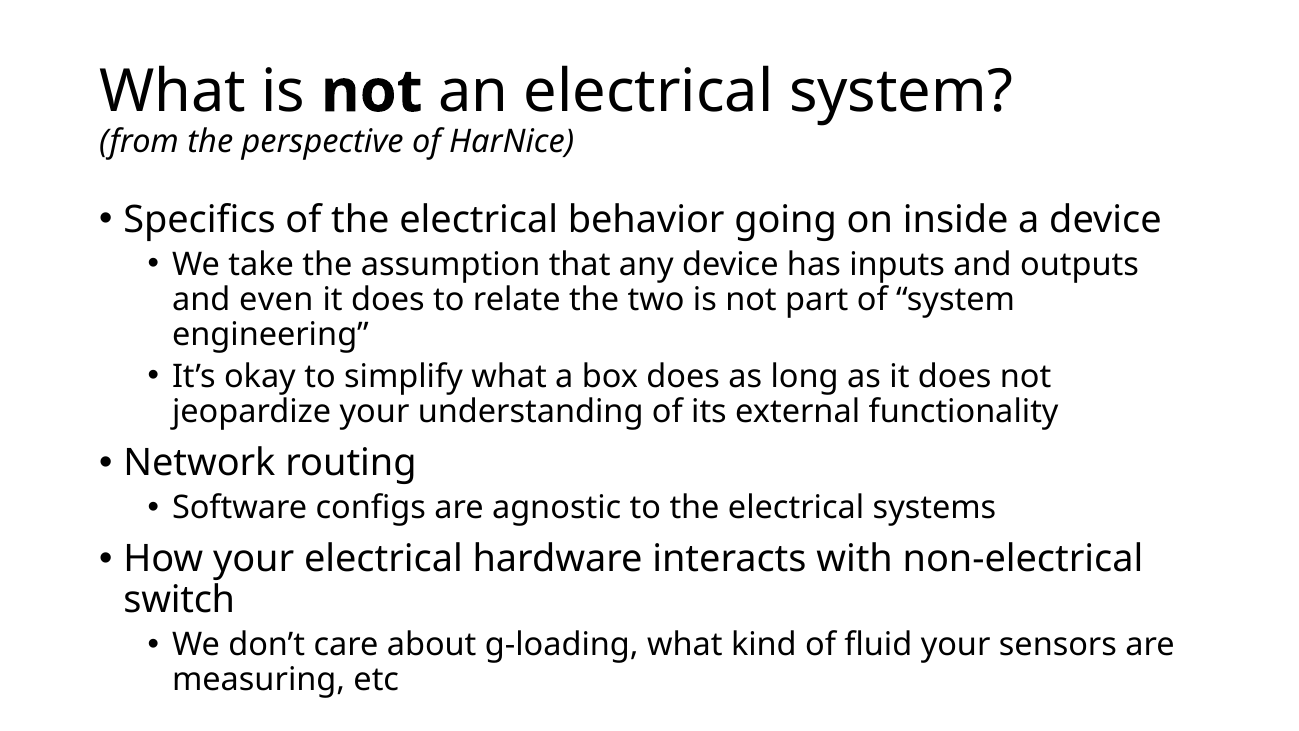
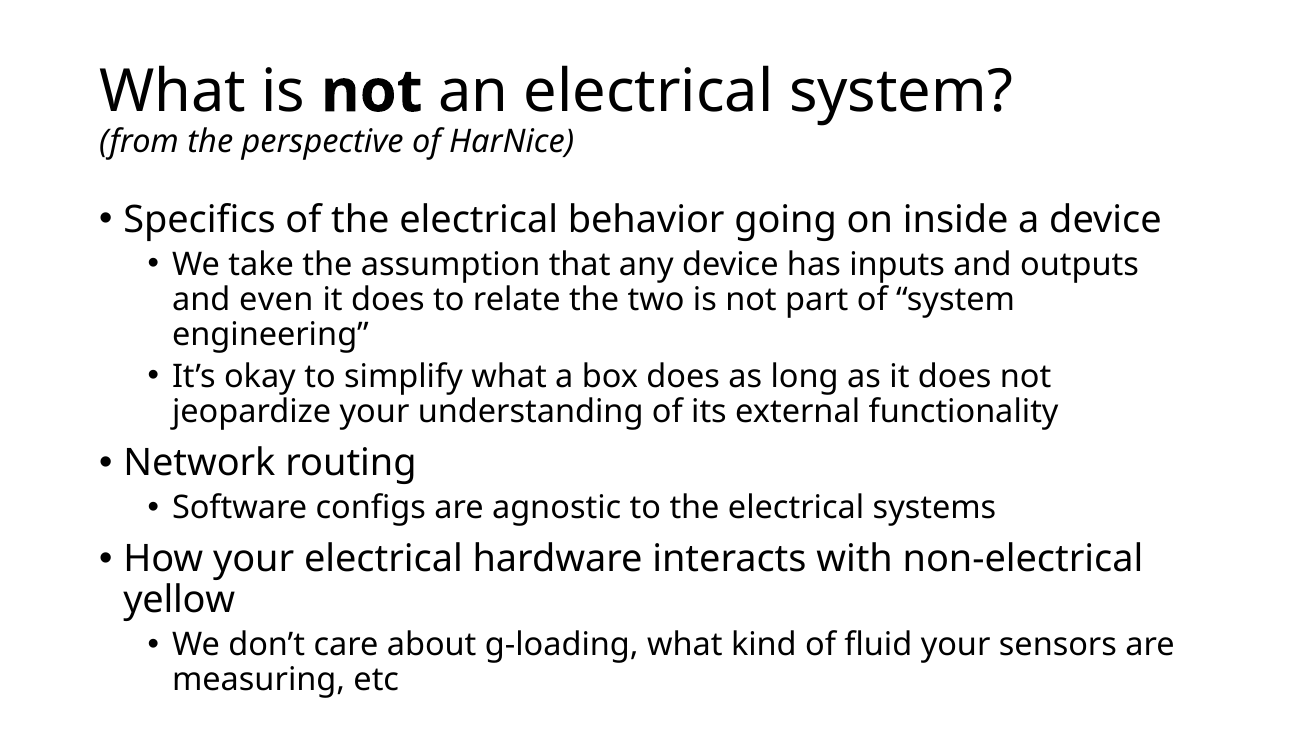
switch: switch -> yellow (179, 600)
